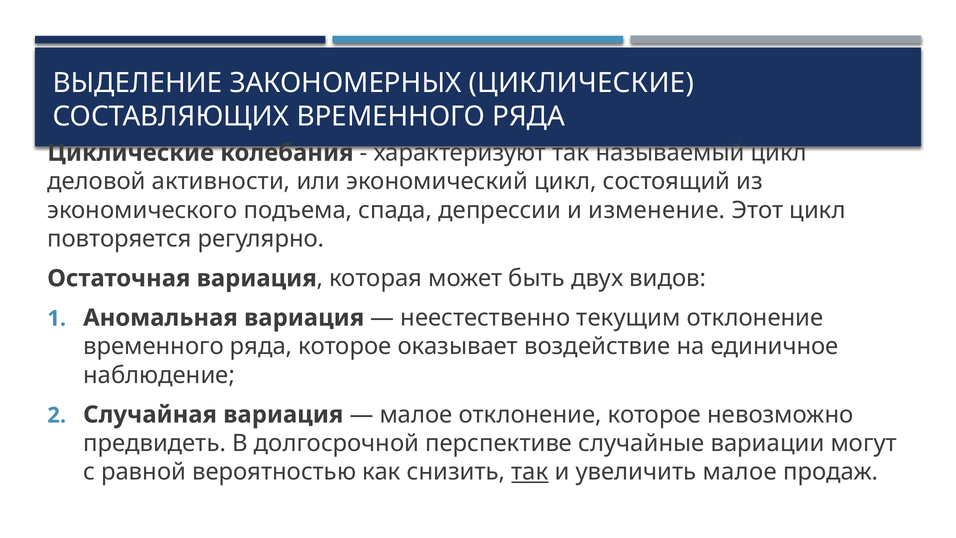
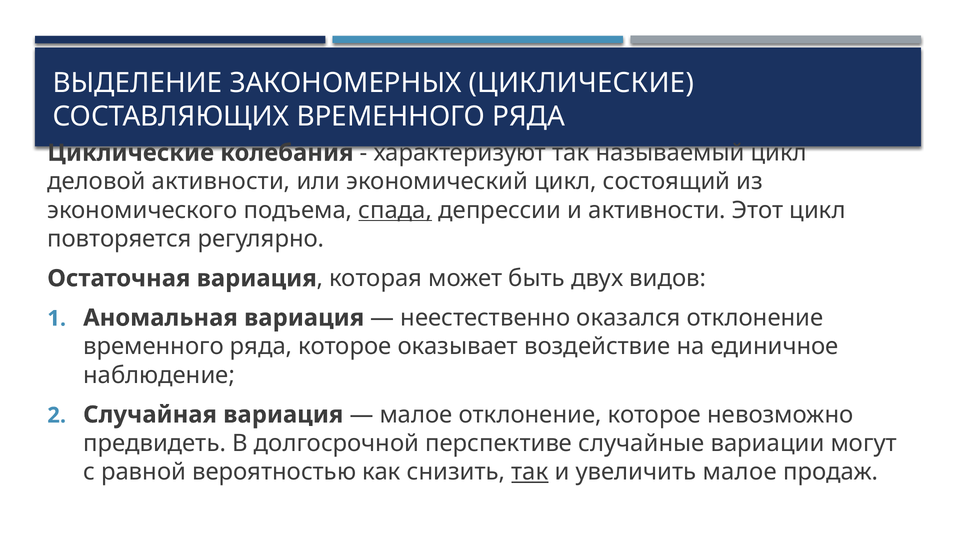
спада underline: none -> present (395, 210)
и изменение: изменение -> активности (657, 210)
текущим: текущим -> оказался (629, 318)
